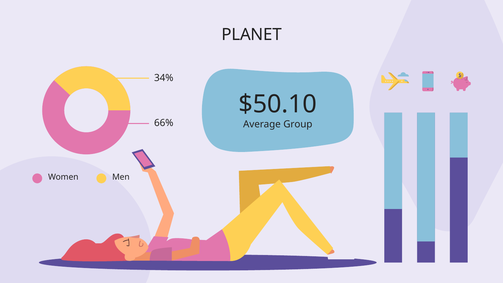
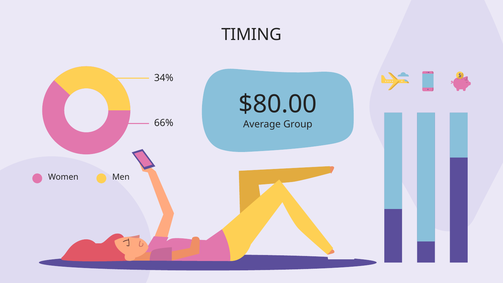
PLANET: PLANET -> TIMING (252, 34)
$50.10: $50.10 -> $80.00 (278, 104)
